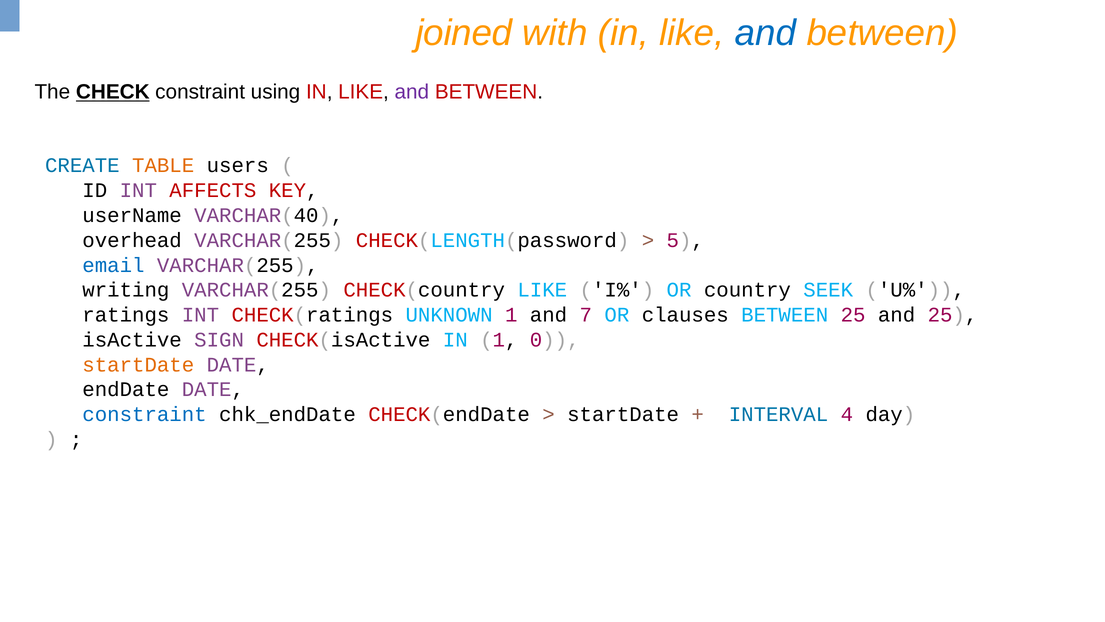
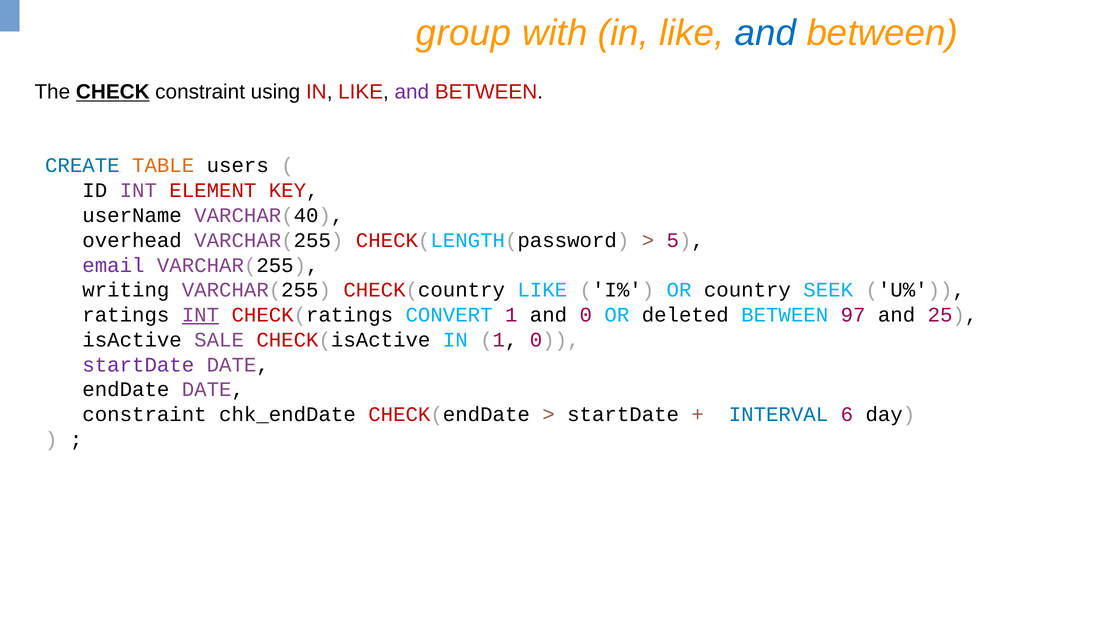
joined: joined -> group (463, 33)
AFFECTS: AFFECTS -> ELEMENT (213, 190)
email colour: blue -> purple (113, 265)
INT underline: none -> present (200, 315)
UNKNOWN: UNKNOWN -> CONVERT (449, 315)
and 7: 7 -> 0 (586, 315)
clauses: clauses -> deleted (685, 315)
BETWEEN 25: 25 -> 97 (853, 315)
SIGN: SIGN -> SALE (219, 340)
startDate colour: orange -> purple (138, 364)
constraint colour: blue -> black (145, 414)
4: 4 -> 6 (847, 414)
